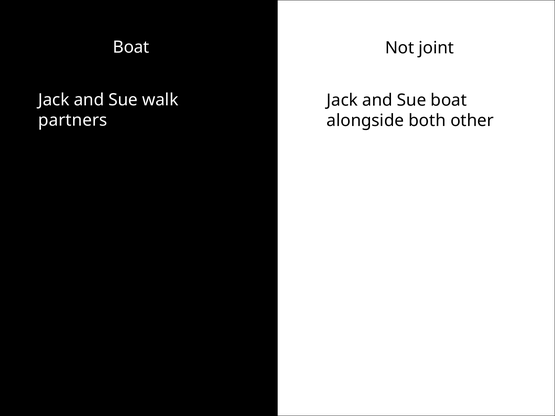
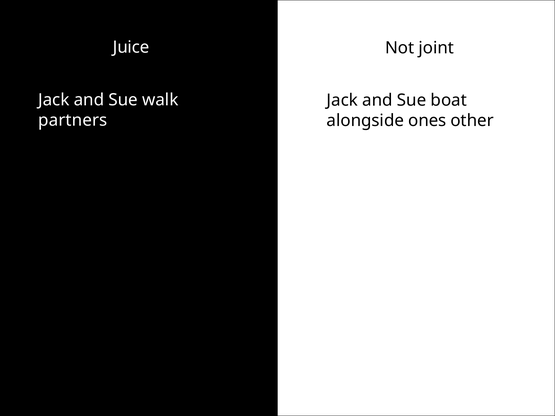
Boat: Boat -> Juice (131, 47)
both: both -> ones (427, 121)
